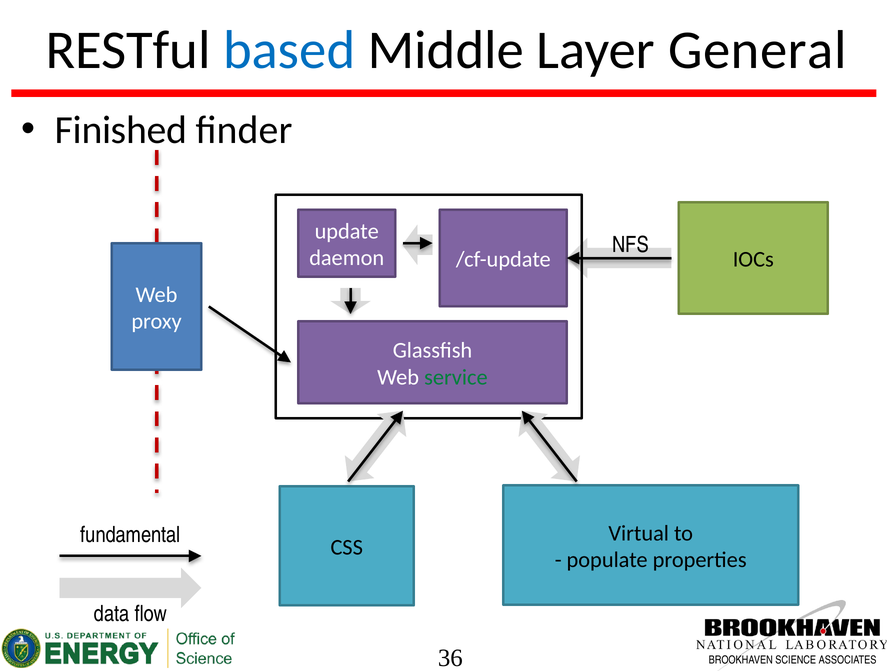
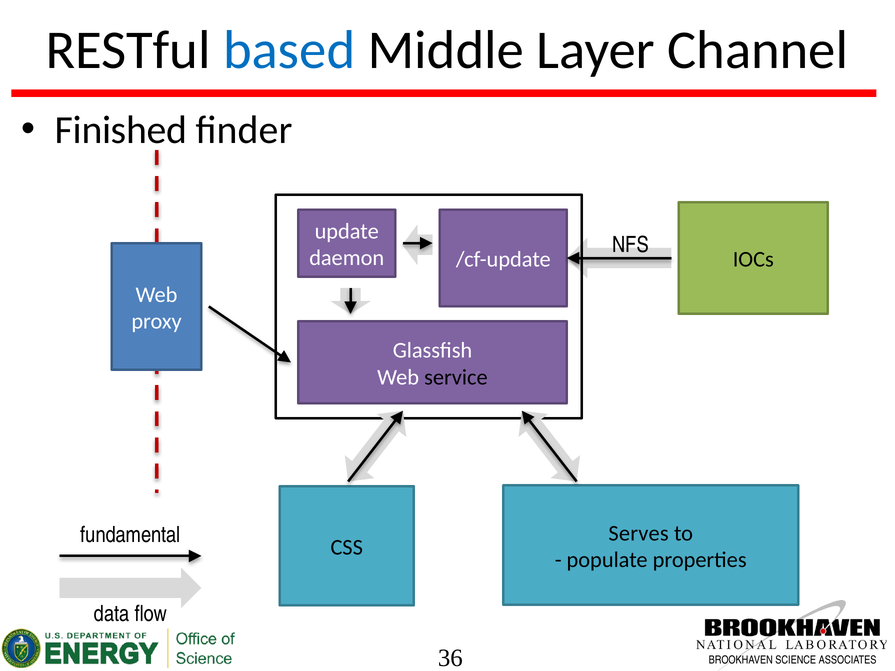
General: General -> Channel (758, 50)
service colour: green -> black (456, 378)
Virtual: Virtual -> Serves (639, 533)
